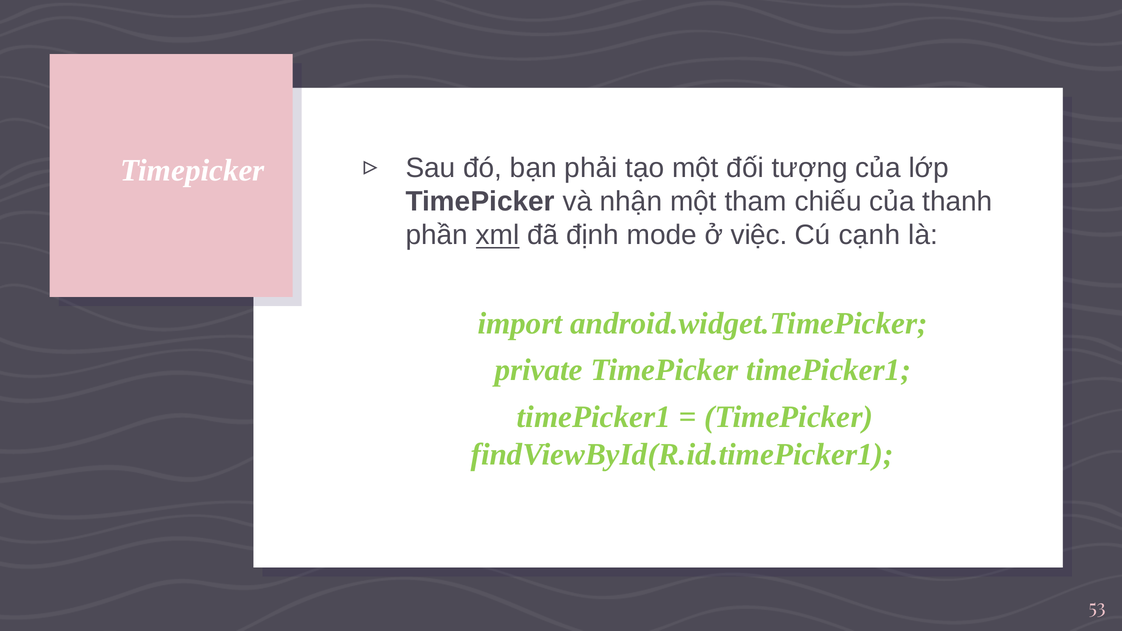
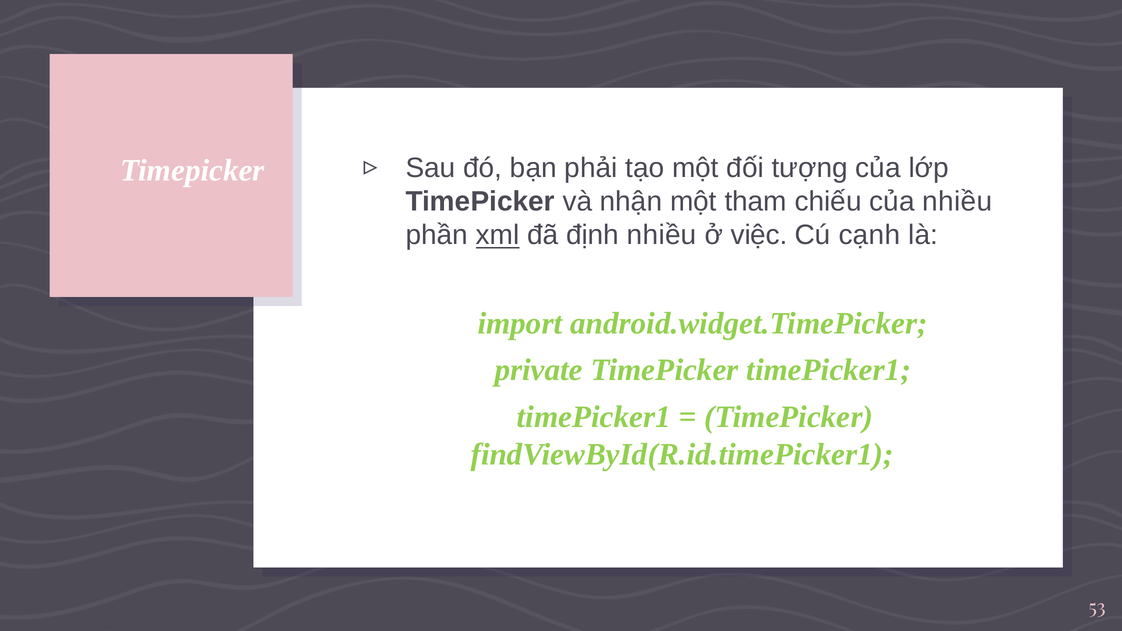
của thanh: thanh -> nhiều (957, 202)
định mode: mode -> nhiều (662, 235)
